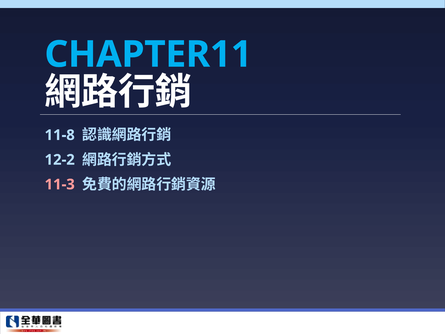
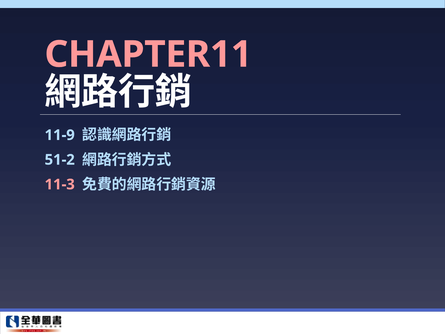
CHAPTER11 colour: light blue -> pink (148, 54)
11-8: 11-8 -> 11-9 (60, 135)
12-2: 12-2 -> 51-2 (60, 160)
